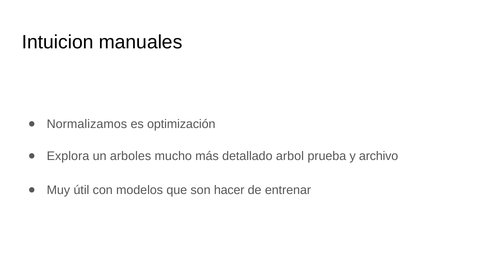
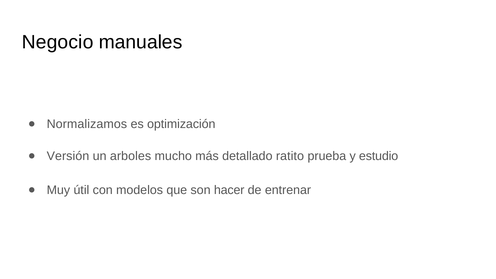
Intuicion: Intuicion -> Negocio (58, 42)
Explora: Explora -> Versión (68, 156)
arbol: arbol -> ratito (290, 156)
archivo: archivo -> estudio (379, 156)
